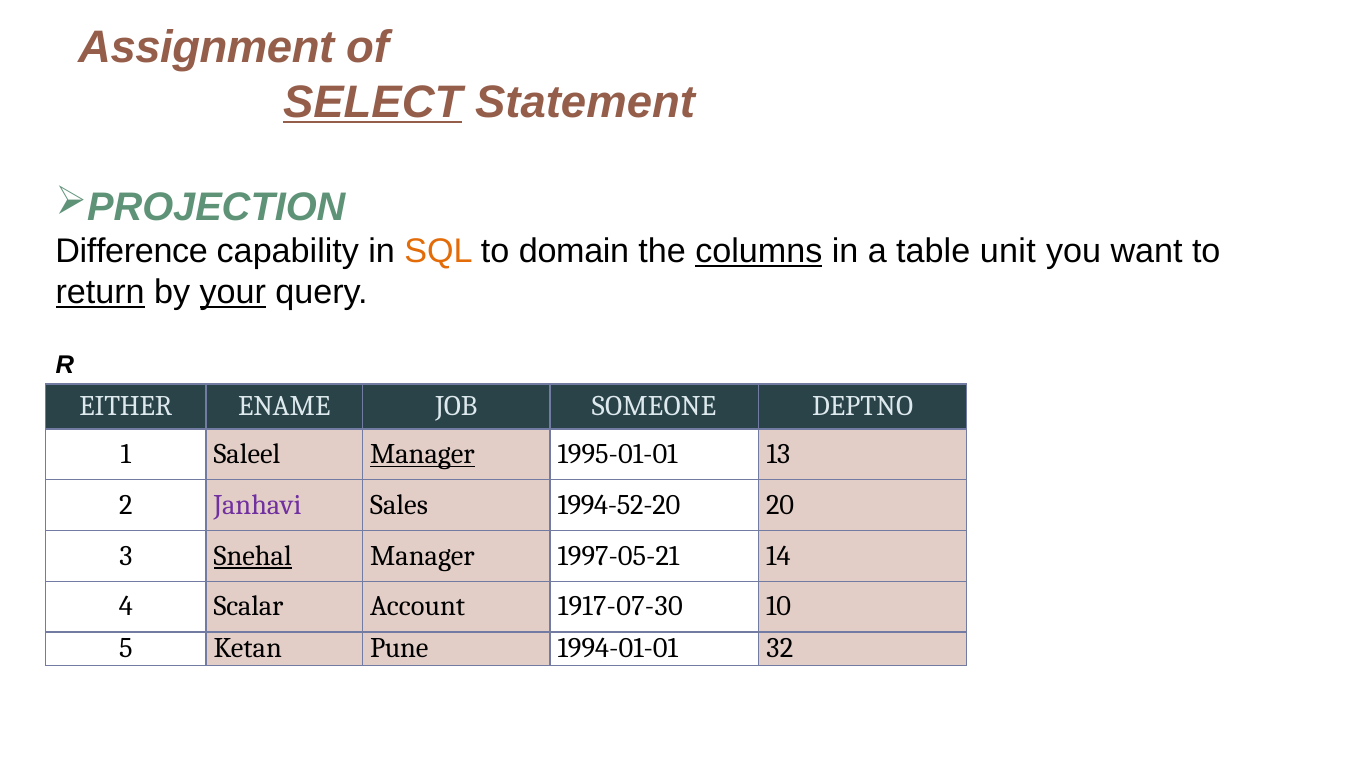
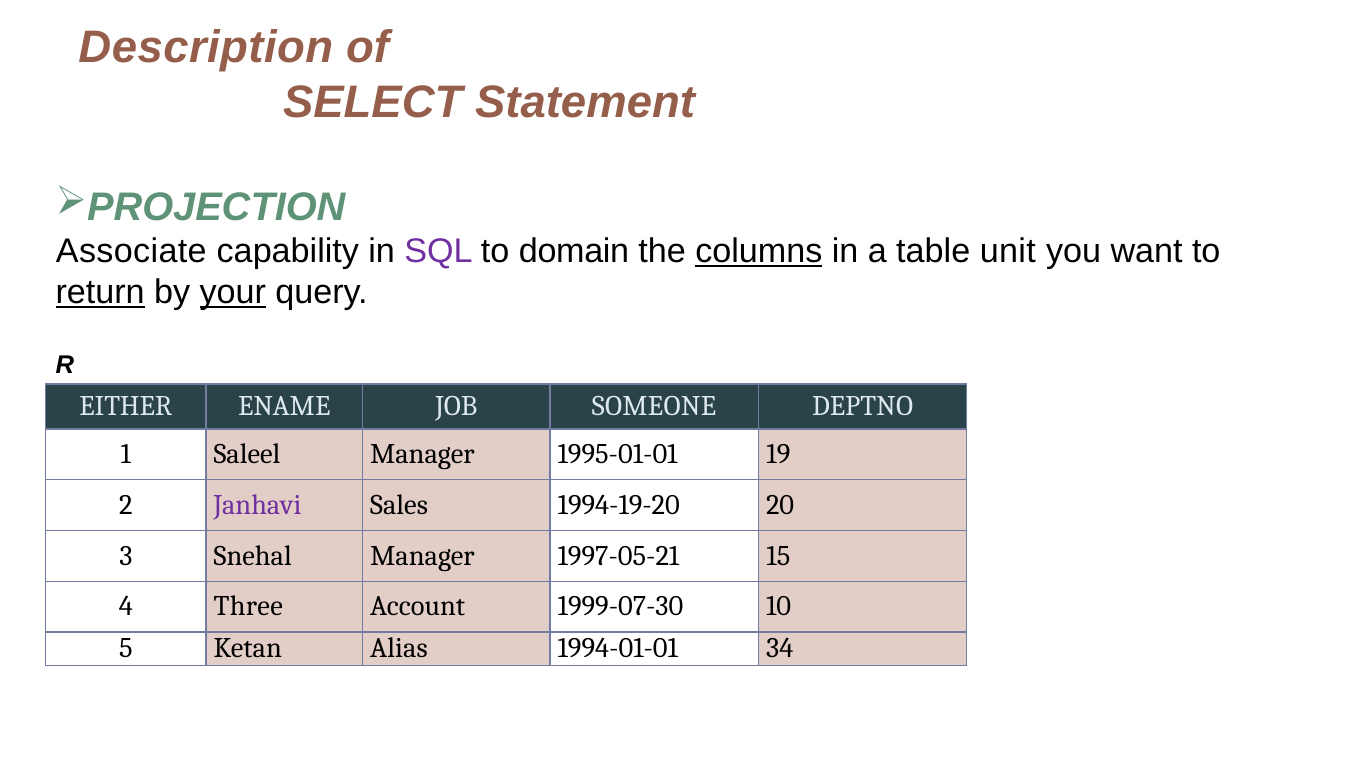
Assignment: Assignment -> Description (206, 48)
SELECT underline: present -> none (373, 102)
Difference: Difference -> Associate (131, 251)
SQL colour: orange -> purple (439, 251)
Manager underline: present -> none (422, 454)
13: 13 -> 19 (778, 454)
1994-52-20: 1994-52-20 -> 1994-19-20 (619, 505)
Snehal underline: present -> none (253, 556)
14: 14 -> 15 (778, 556)
Scalar: Scalar -> Three (248, 606)
1917-07-30: 1917-07-30 -> 1999-07-30 (621, 606)
Pune: Pune -> Alias (399, 648)
32: 32 -> 34 (780, 648)
